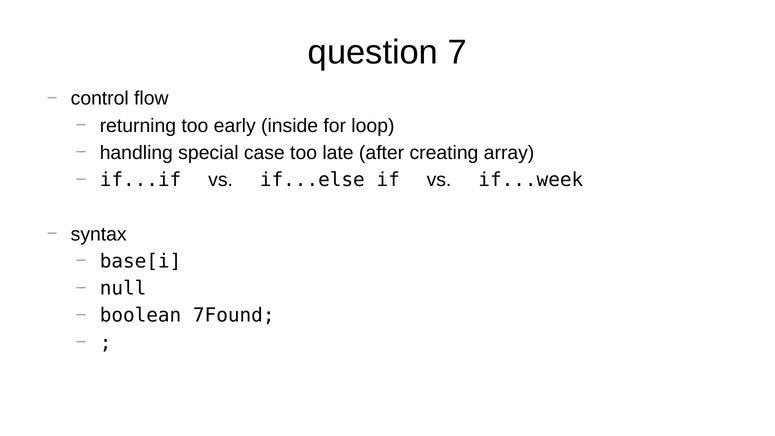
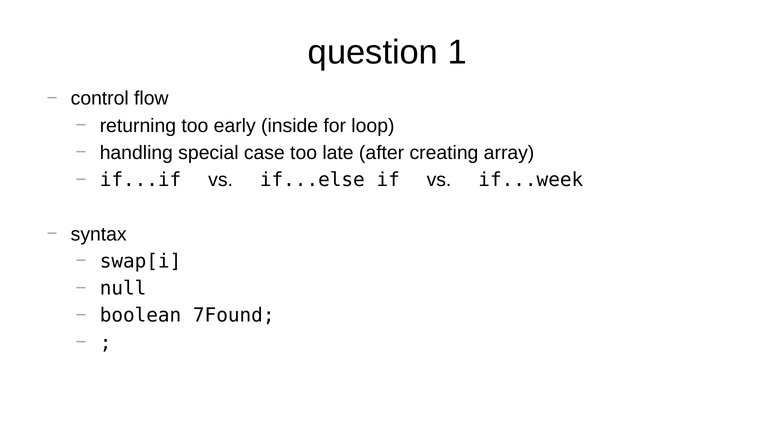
7: 7 -> 1 (457, 52)
base[i: base[i -> swap[i (141, 261)
